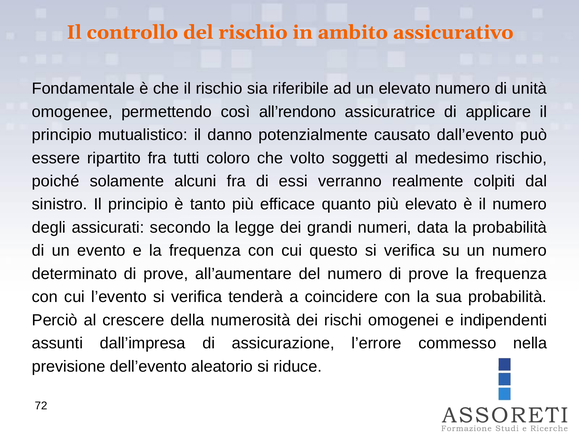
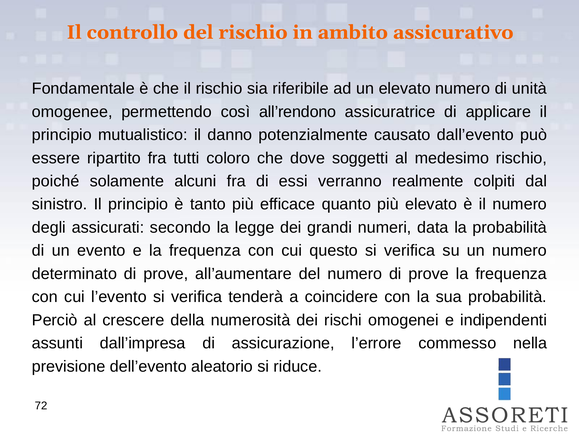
volto: volto -> dove (308, 158)
